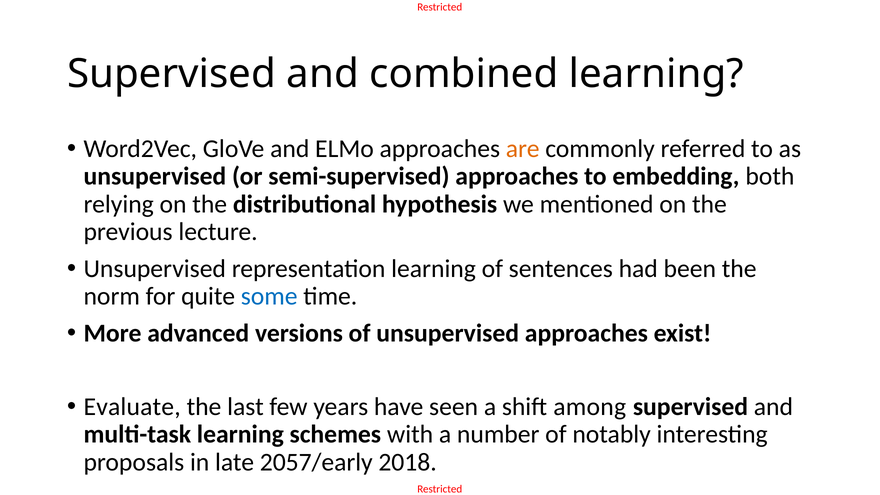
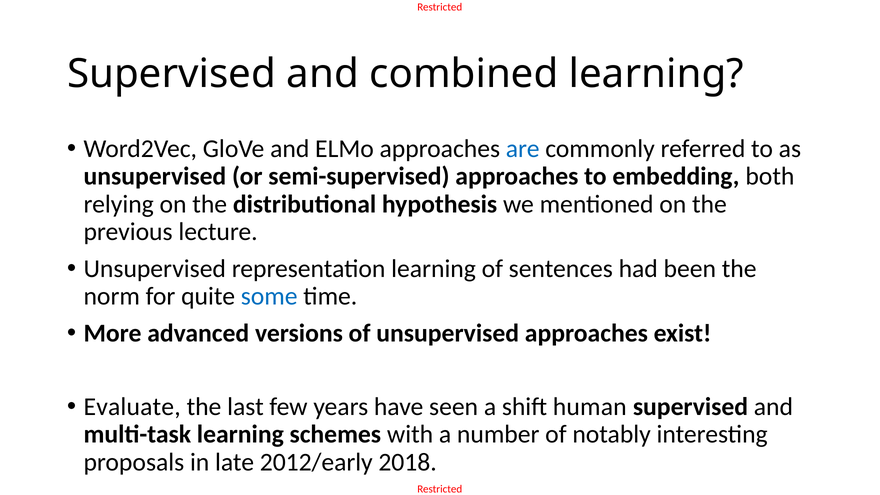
are colour: orange -> blue (523, 149)
among: among -> human (590, 407)
2057/early: 2057/early -> 2012/early (316, 462)
